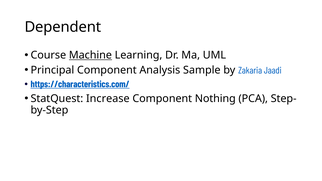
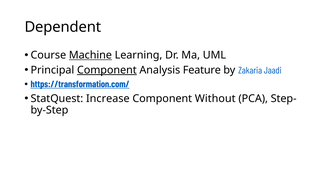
Component underline: none -> present (107, 70)
Sample: Sample -> Feature (202, 70)
https://characteristics.com/: https://characteristics.com/ -> https://transformation.com/ (80, 84)
Nothing: Nothing -> Without (215, 99)
